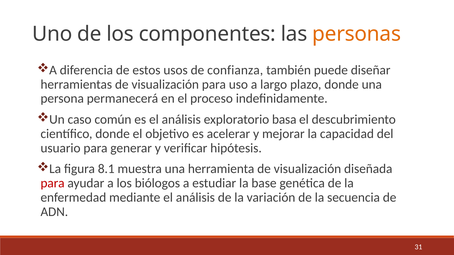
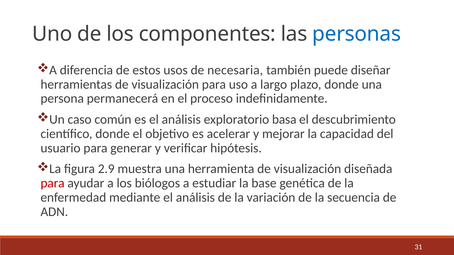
personas colour: orange -> blue (357, 34)
confianza: confianza -> necesaria (235, 70)
8.1: 8.1 -> 2.9 (106, 169)
